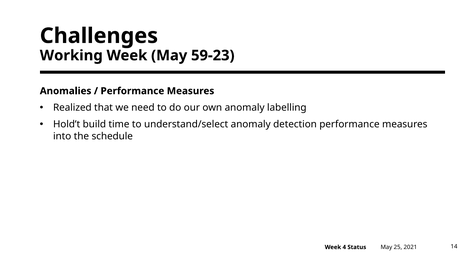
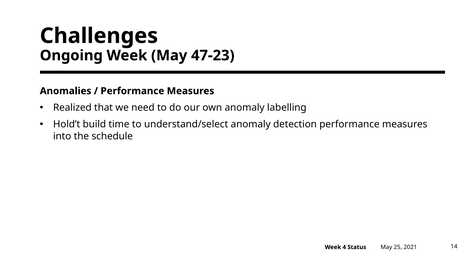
Working: Working -> Ongoing (71, 56)
59-23: 59-23 -> 47-23 (213, 56)
